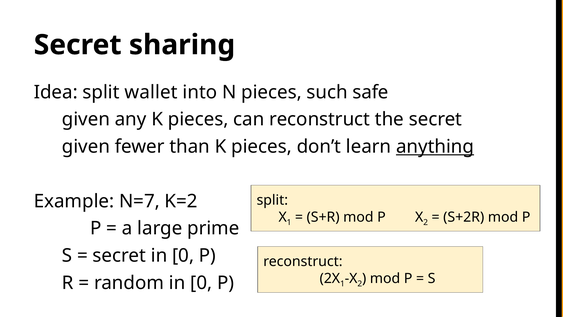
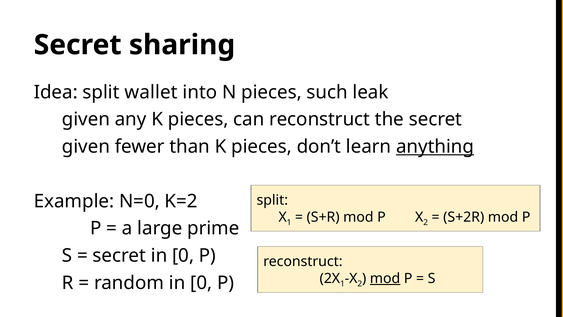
safe: safe -> leak (371, 92)
N=7: N=7 -> N=0 (139, 201)
mod underline: none -> present (385, 278)
